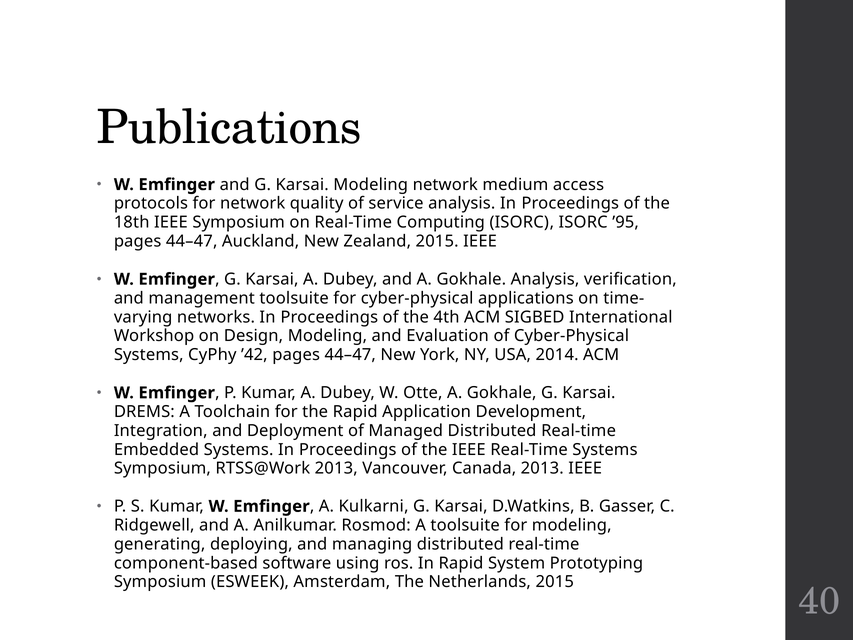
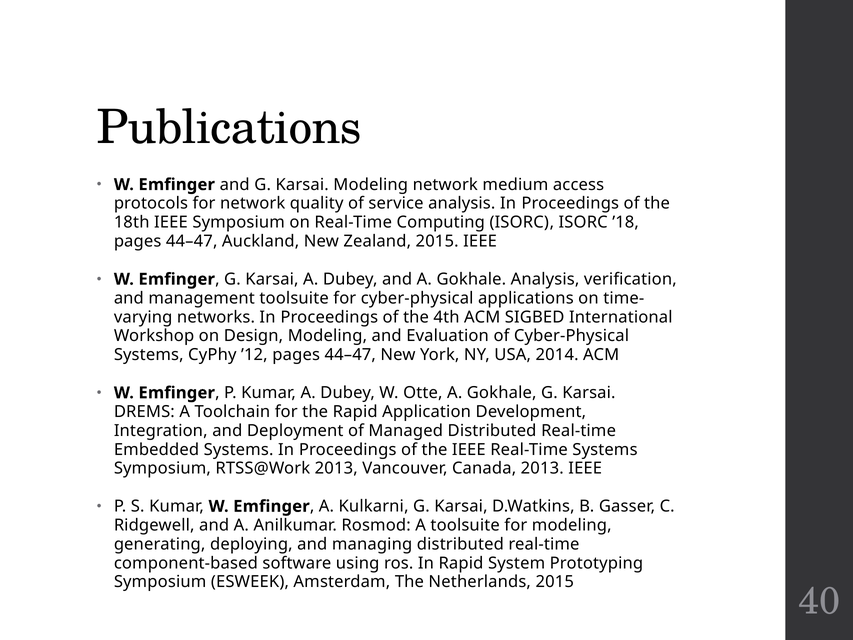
’95: ’95 -> ’18 (626, 222)
’42: ’42 -> ’12 (254, 355)
